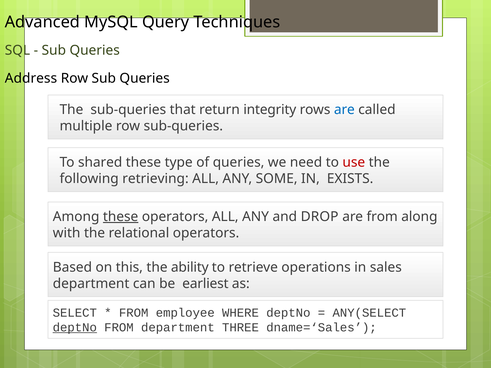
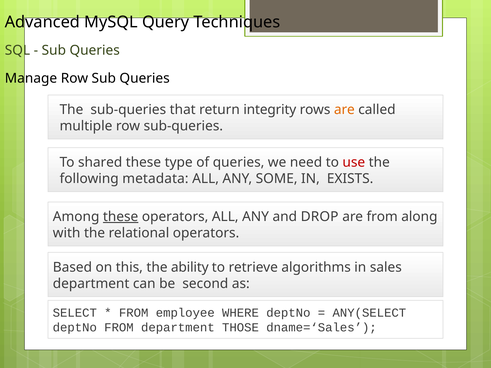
Address: Address -> Manage (31, 78)
are colour: blue -> orange (344, 110)
retrieving: retrieving -> metadata (155, 179)
operations: operations -> algorithms (316, 268)
earliest: earliest -> second (205, 284)
deptNo underline: present -> none (75, 328)
THREE: THREE -> THOSE (240, 328)
